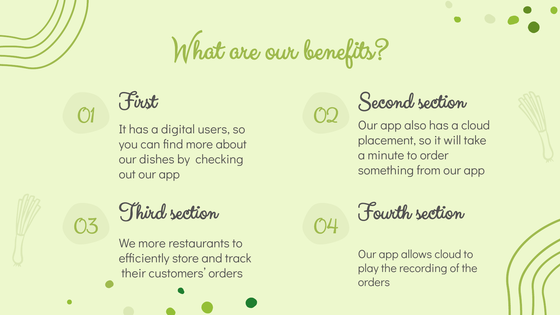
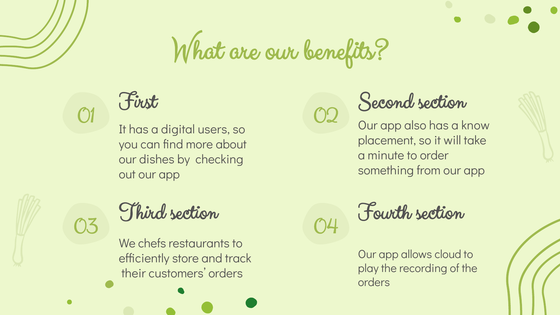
a cloud: cloud -> know (476, 125)
We more: more -> chefs (152, 243)
